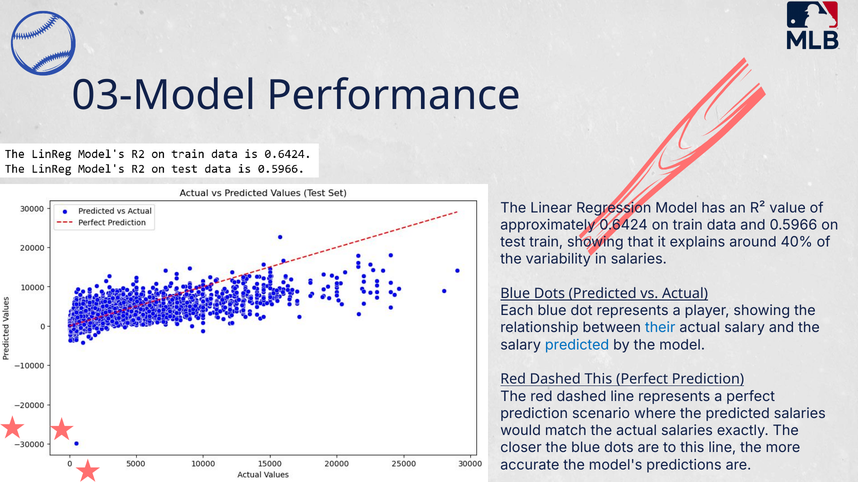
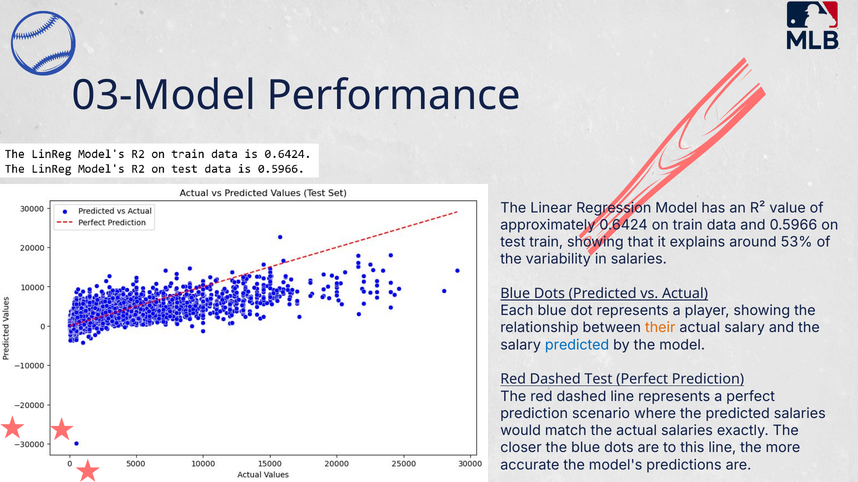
40%: 40% -> 53% (797, 242)
their colour: blue -> orange (660, 328)
Dashed This: This -> Test (598, 380)
